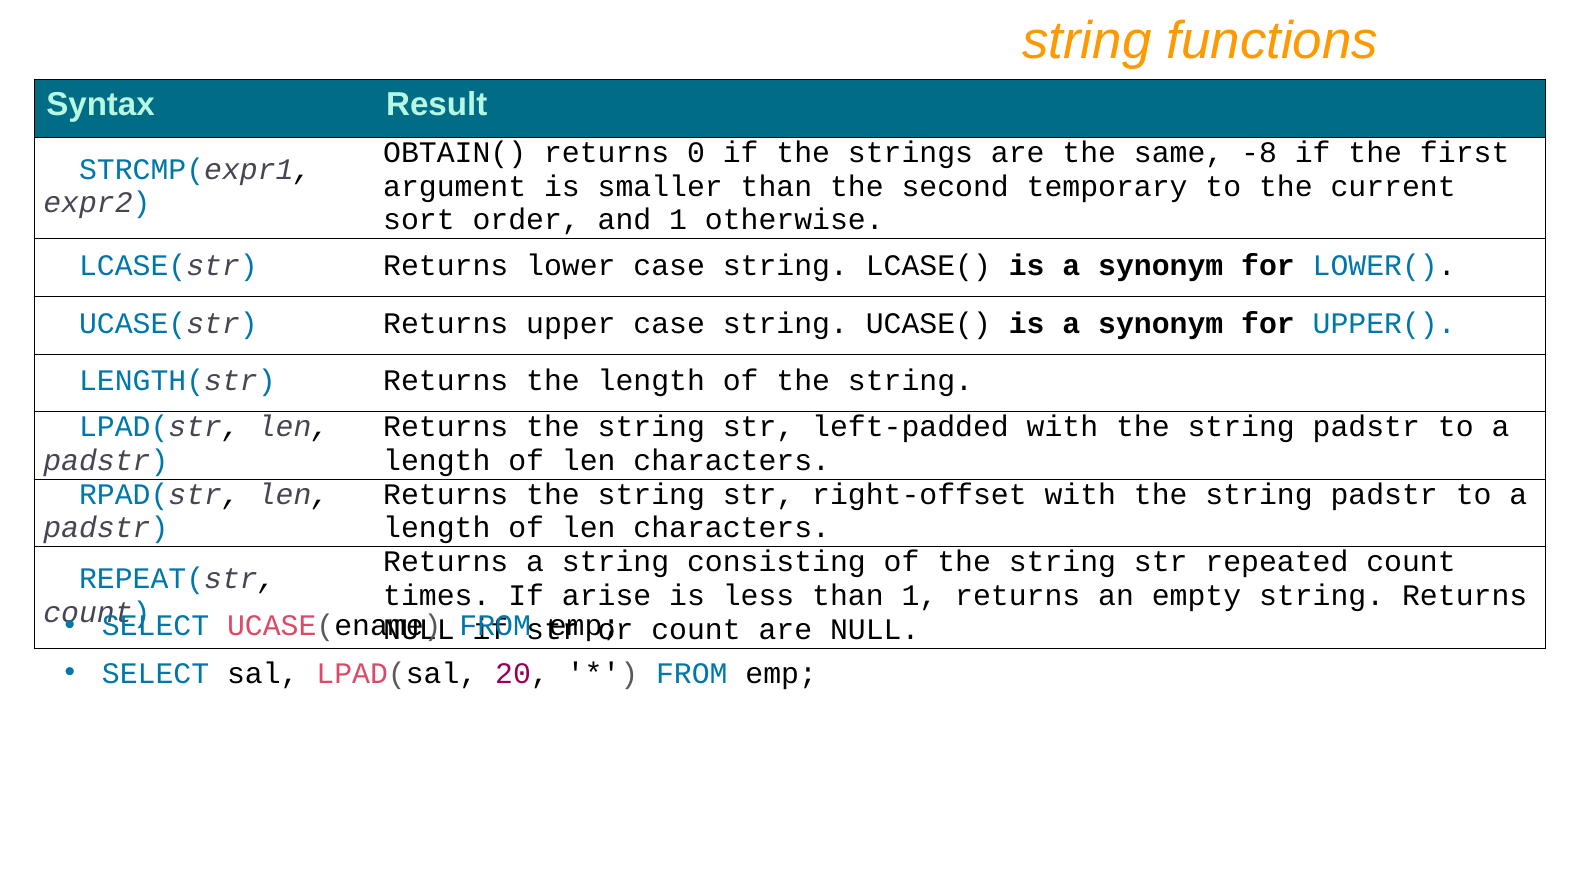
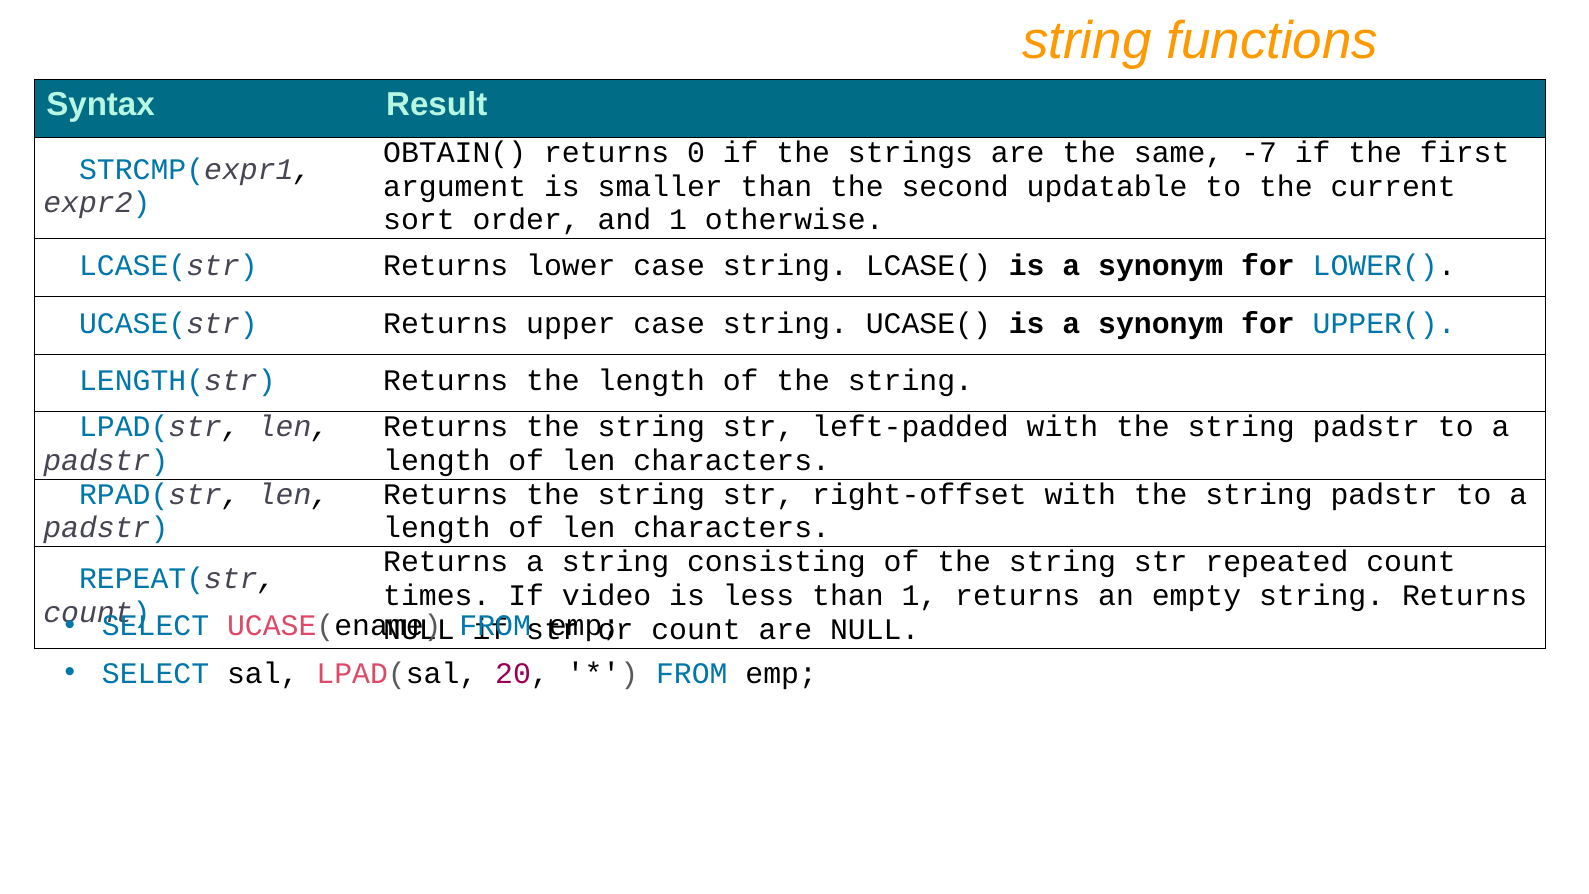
-8: -8 -> -7 (1259, 152)
temporary: temporary -> updatable (1107, 186)
arise: arise -> video (607, 596)
